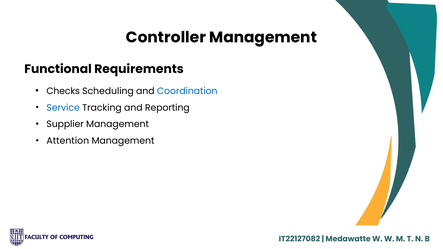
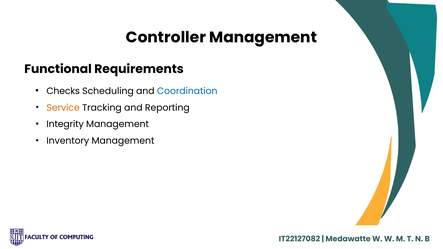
Service colour: blue -> orange (63, 108)
Supplier: Supplier -> Integrity (65, 124)
Attention: Attention -> Inventory (68, 141)
